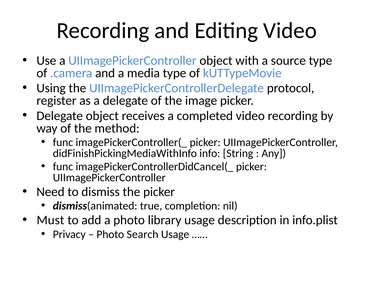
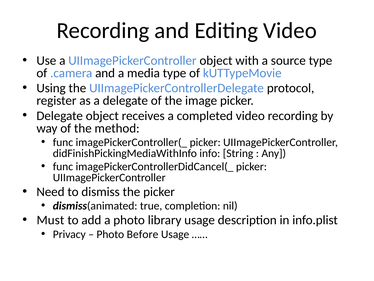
Search: Search -> Before (143, 234)
